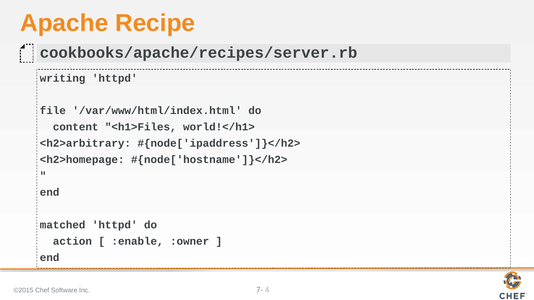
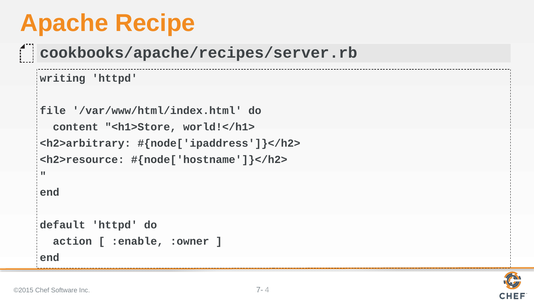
<h1>Files: <h1>Files -> <h1>Store (141, 127)
<h2>homepage: <h2>homepage -> <h2>resource (82, 160)
matched: matched -> default (63, 225)
